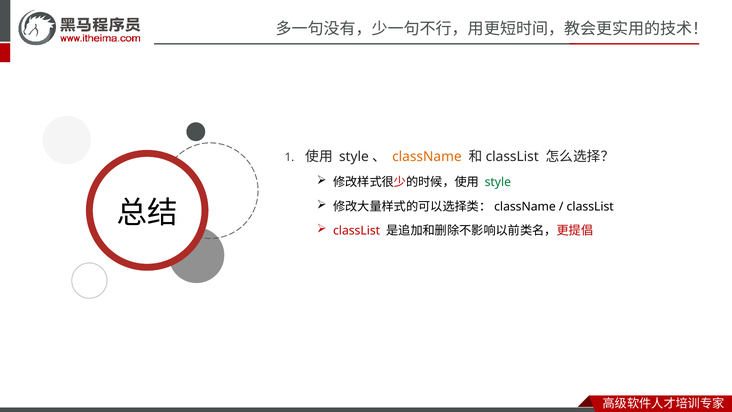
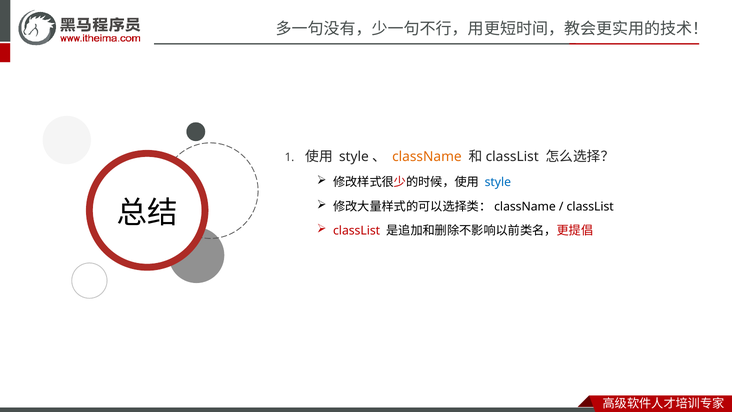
style colour: green -> blue (498, 182)
